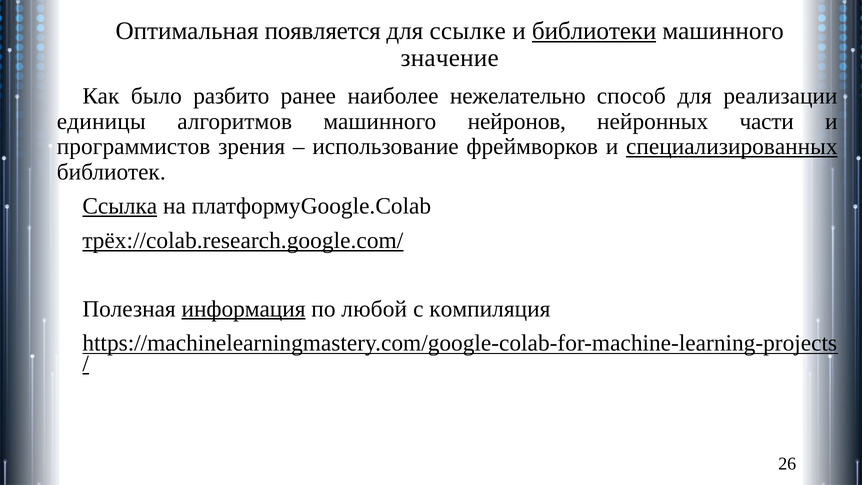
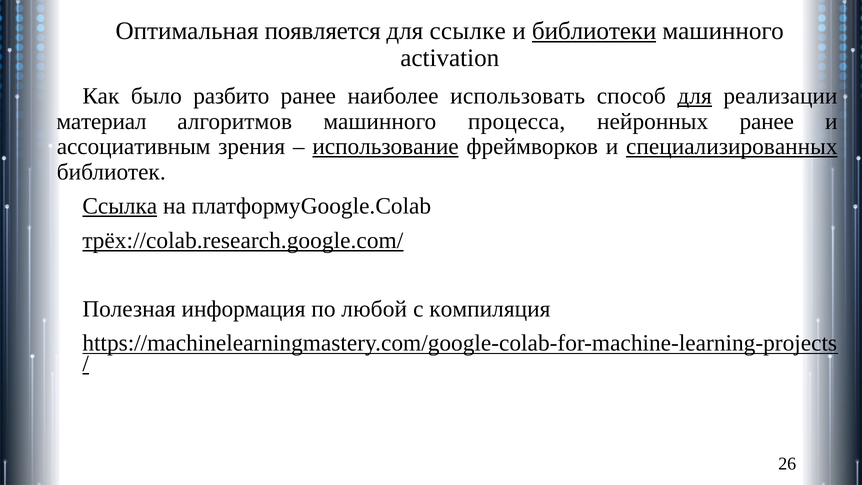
значение: значение -> activation (450, 58)
нежелательно: нежелательно -> использовать (518, 96)
для underline: none -> present (695, 96)
единицы: единицы -> материал (101, 121)
нейронов: нейронов -> процесса (517, 121)
нейронных части: части -> ранее (767, 121)
программистов: программистов -> ассоциативным (134, 147)
использование underline: none -> present (386, 147)
информация underline: present -> none (244, 309)
